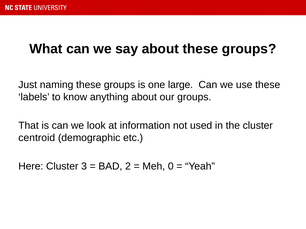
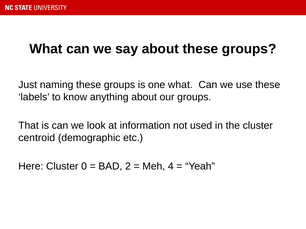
one large: large -> what (180, 85)
3: 3 -> 0 (84, 167)
0: 0 -> 4 (171, 167)
